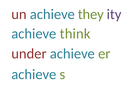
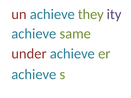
think: think -> same (75, 34)
